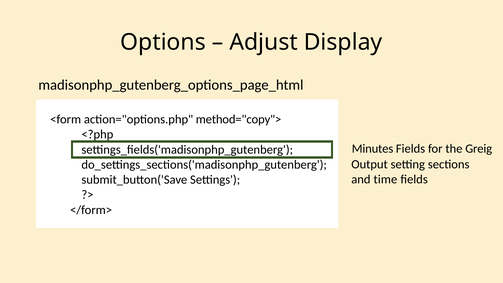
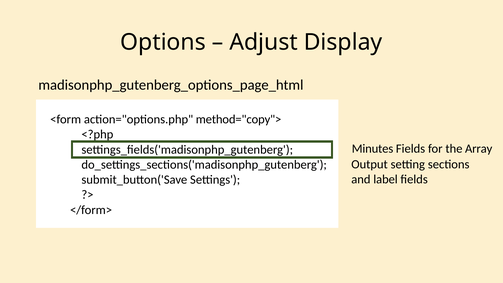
Greig: Greig -> Array (479, 149)
time: time -> label (386, 179)
